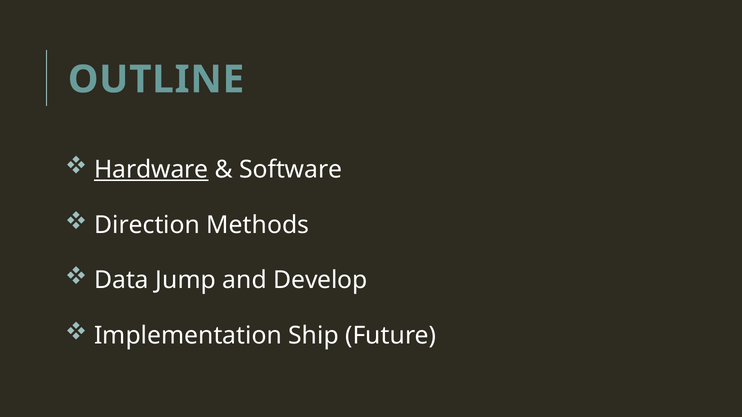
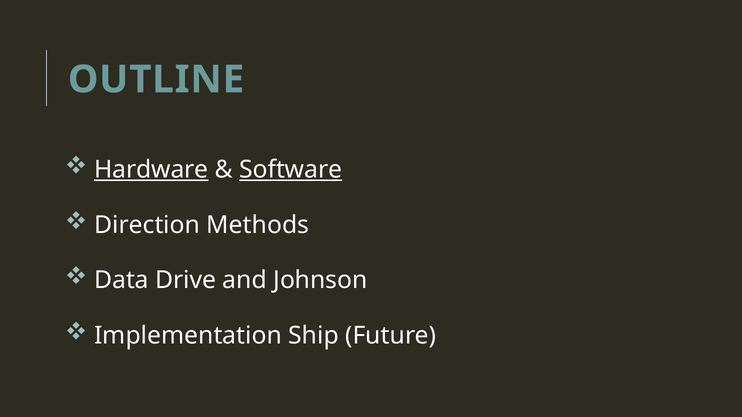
Software underline: none -> present (291, 170)
Jump: Jump -> Drive (186, 280)
Develop: Develop -> Johnson (320, 280)
